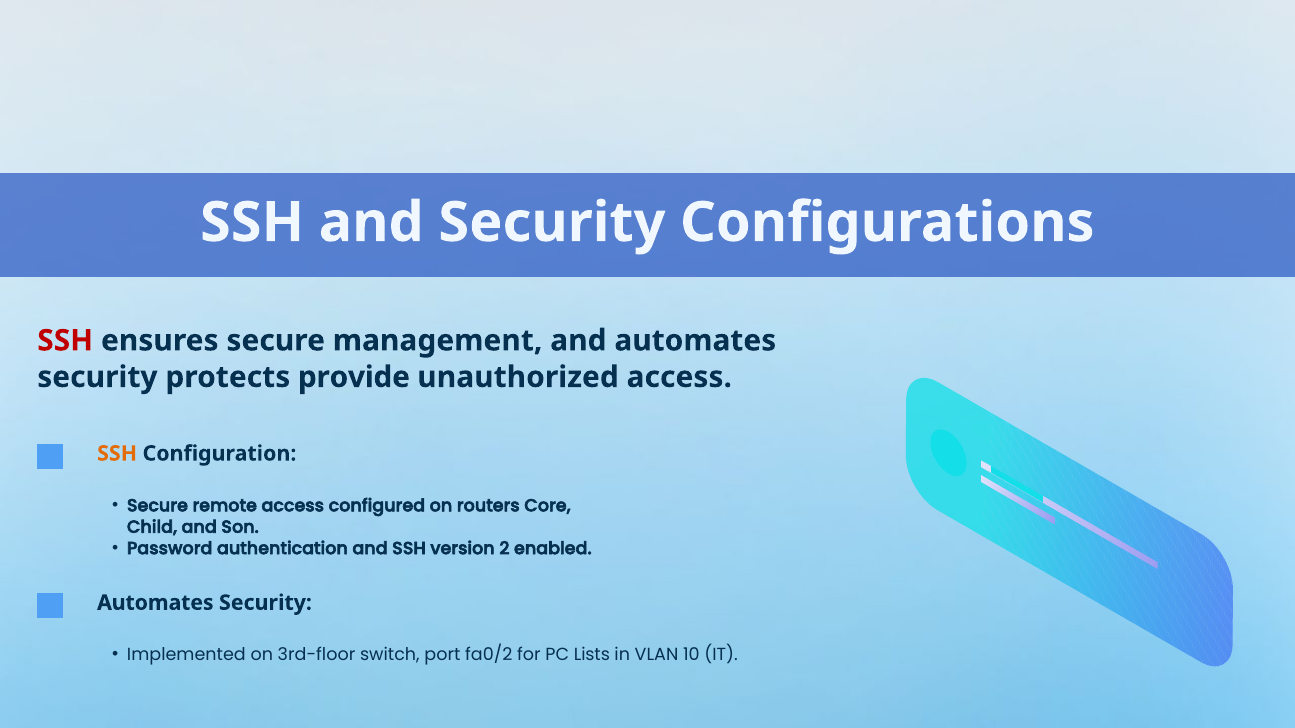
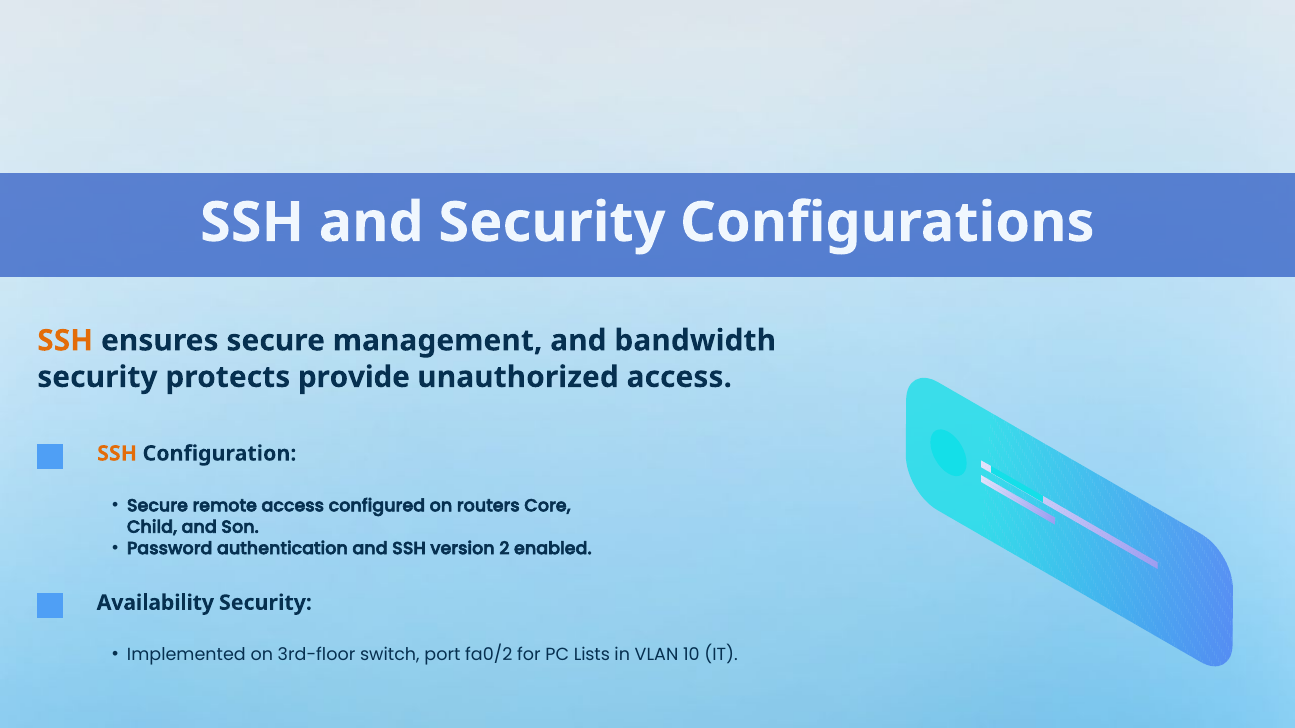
SSH colour: red -> orange (65, 341)
and automates: automates -> bandwidth (695, 341)
Automates: Automates -> Availability (155, 603)
